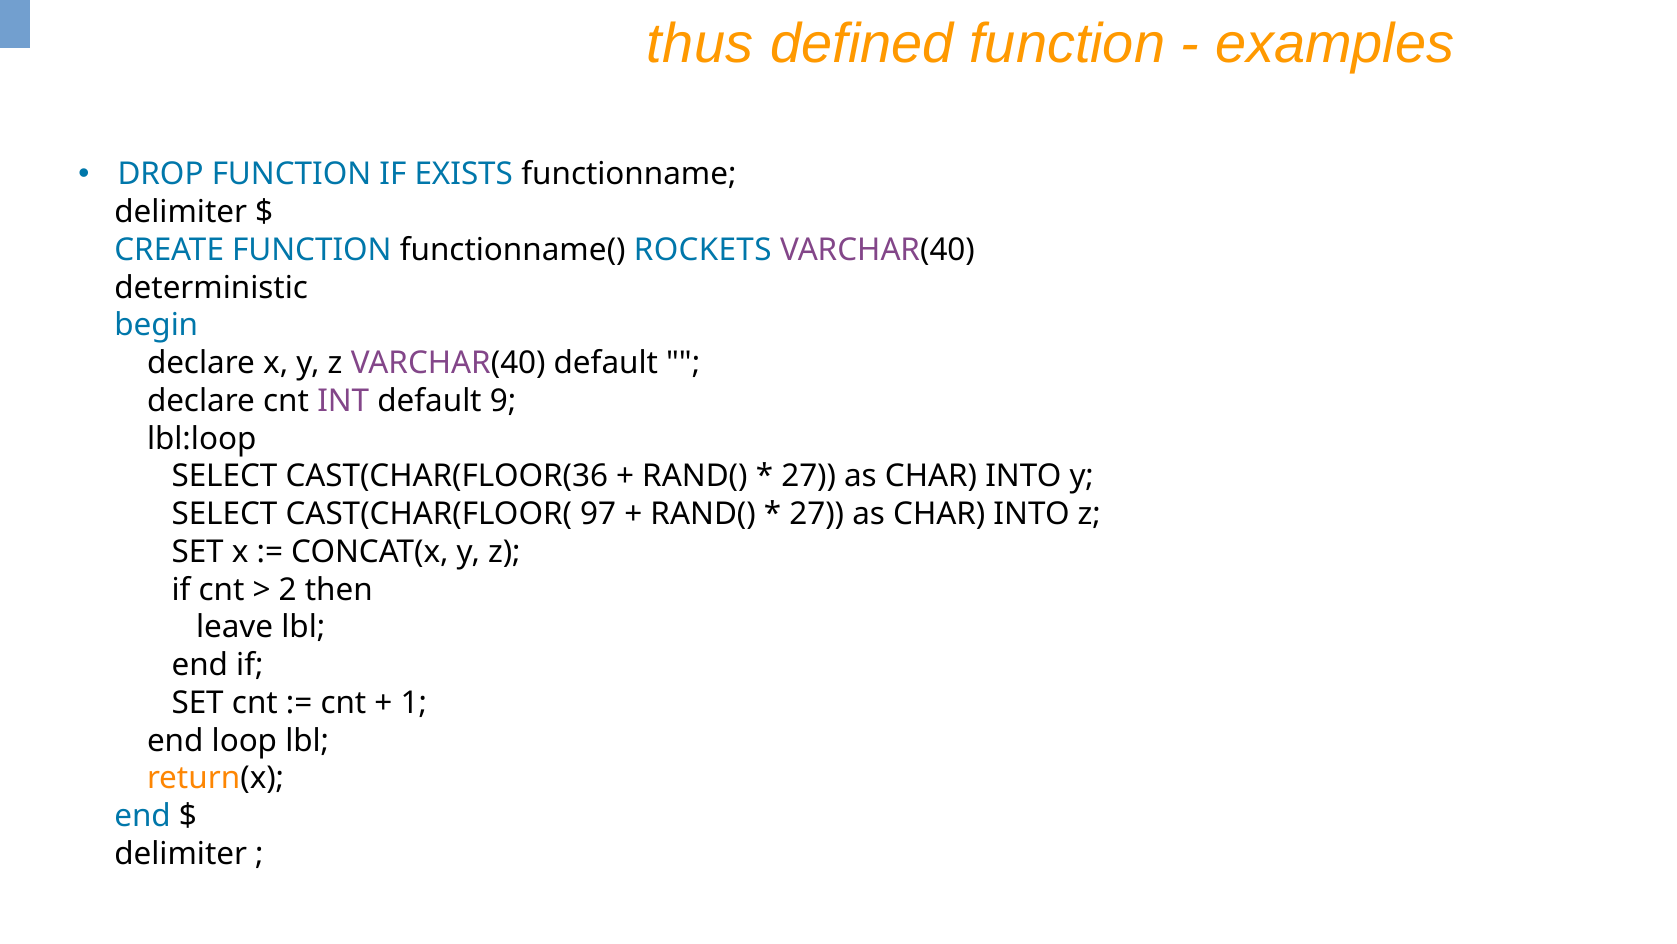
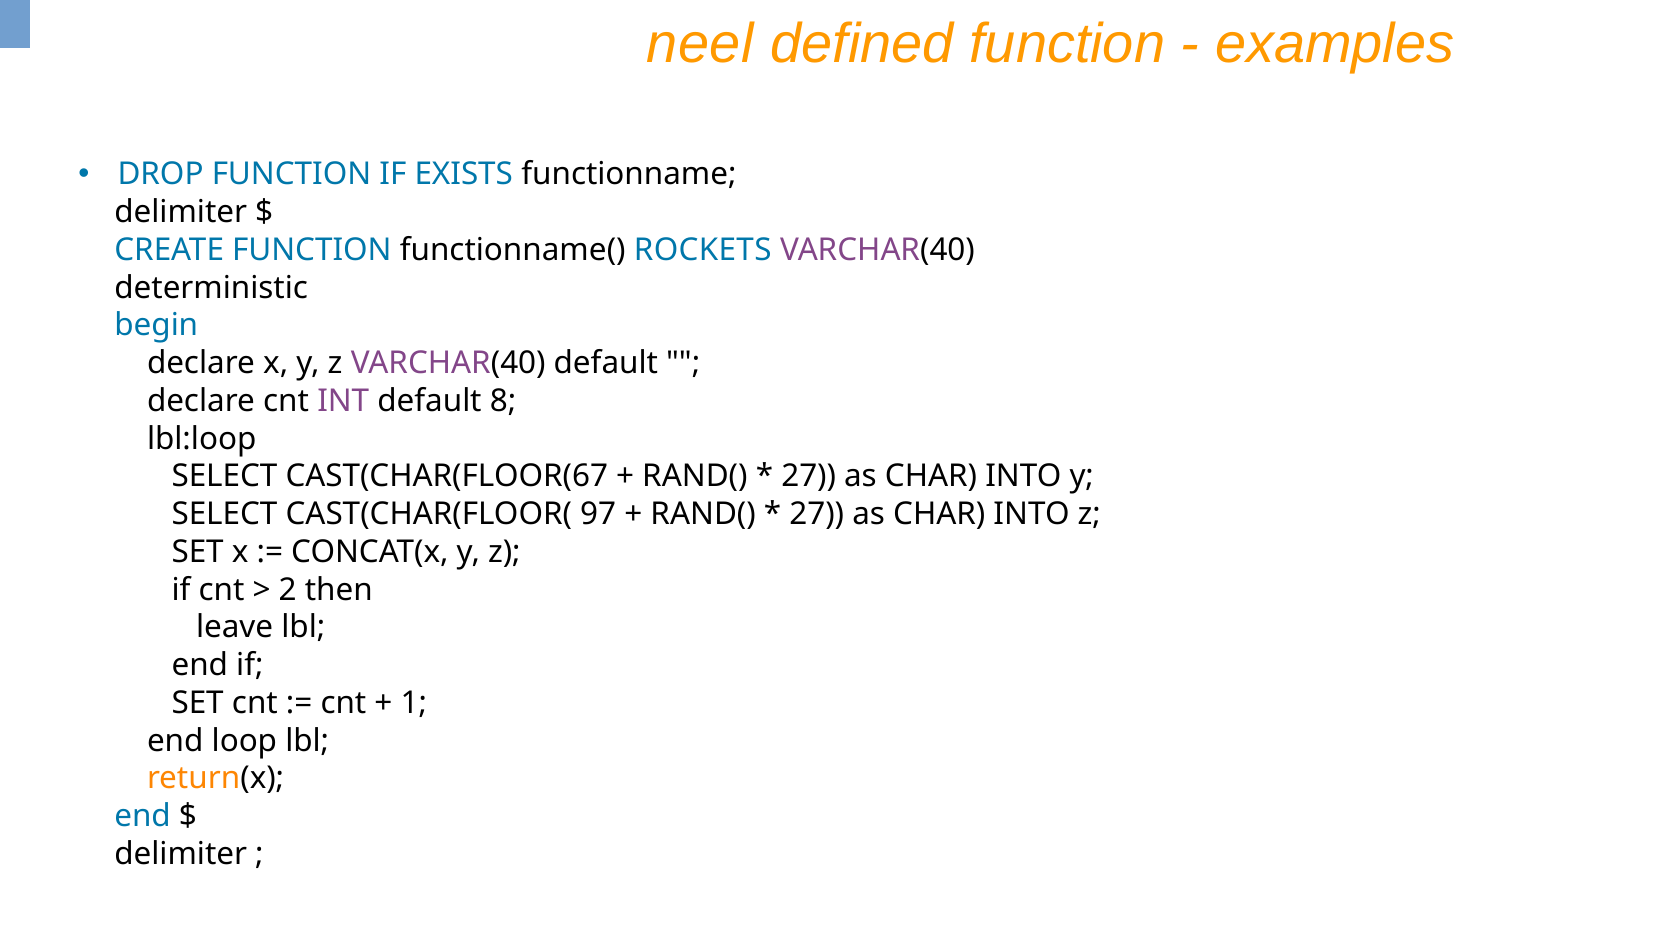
thus: thus -> neel (700, 44)
9: 9 -> 8 (503, 401)
CAST(CHAR(FLOOR(36: CAST(CHAR(FLOOR(36 -> CAST(CHAR(FLOOR(67 (447, 476)
